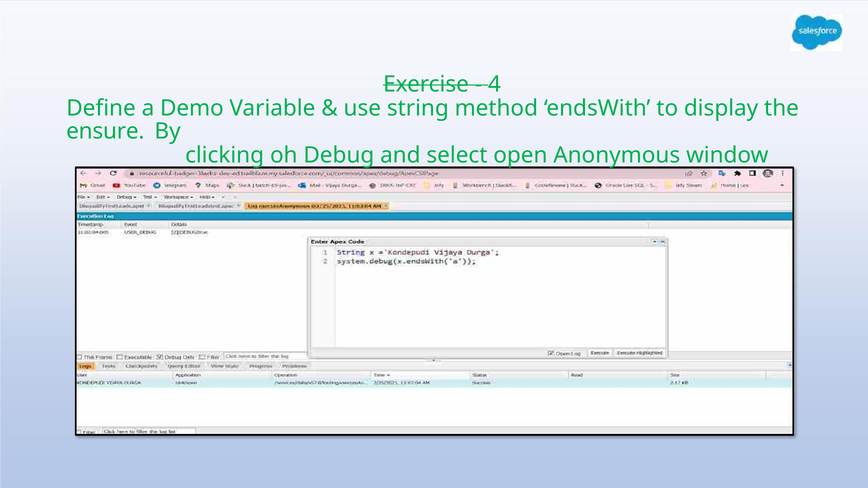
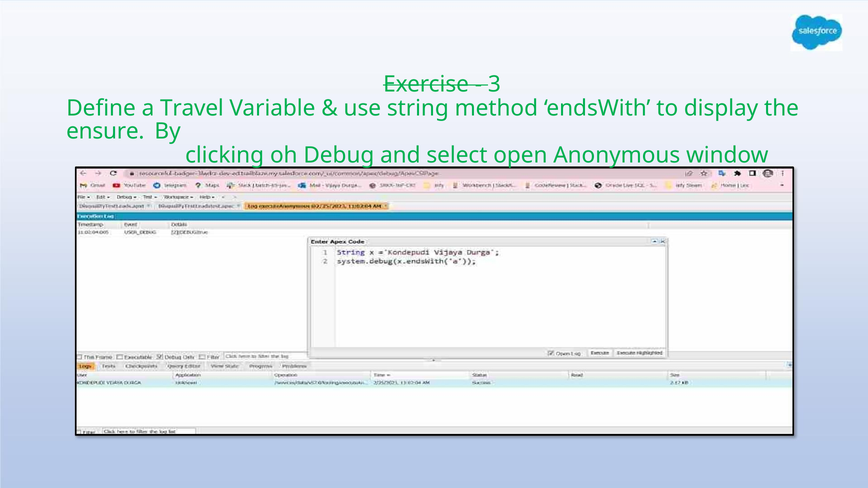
4: 4 -> 3 (494, 84)
Demo: Demo -> Travel (192, 109)
